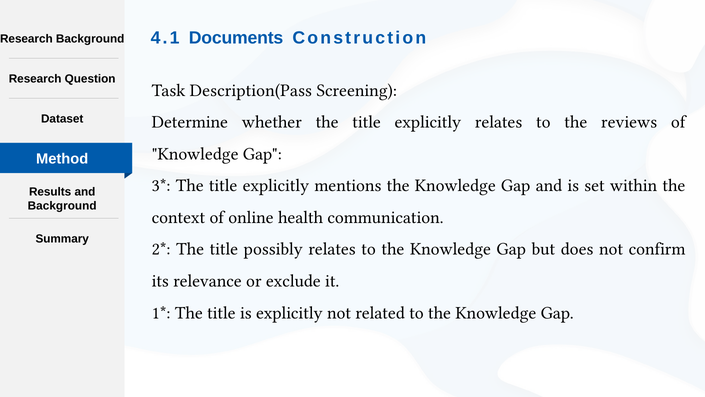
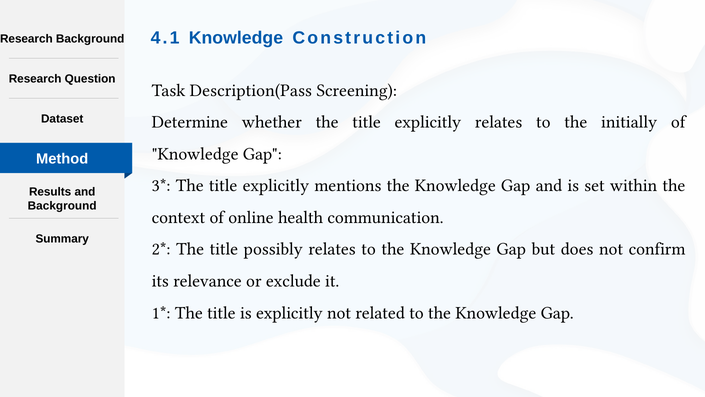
4.1 Documents: Documents -> Knowledge (236, 38)
reviews: reviews -> initially (629, 122)
